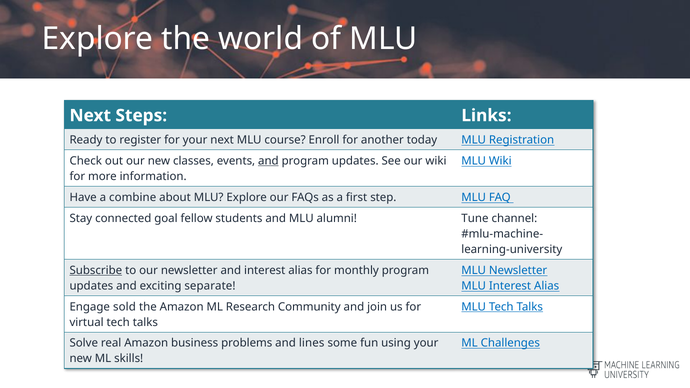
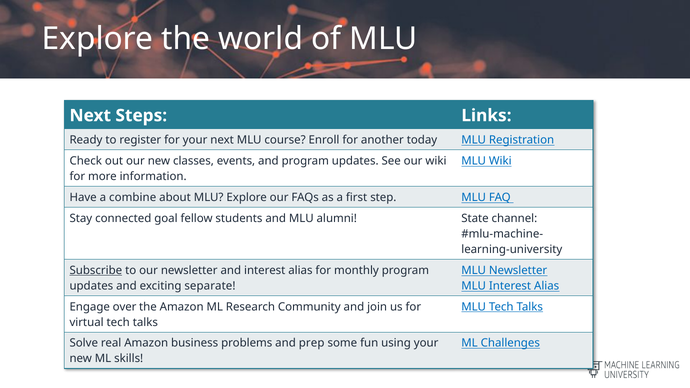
and underline: present -> none (268, 161)
Tune: Tune -> State (475, 218)
sold: sold -> over (125, 307)
lines: lines -> prep (312, 343)
